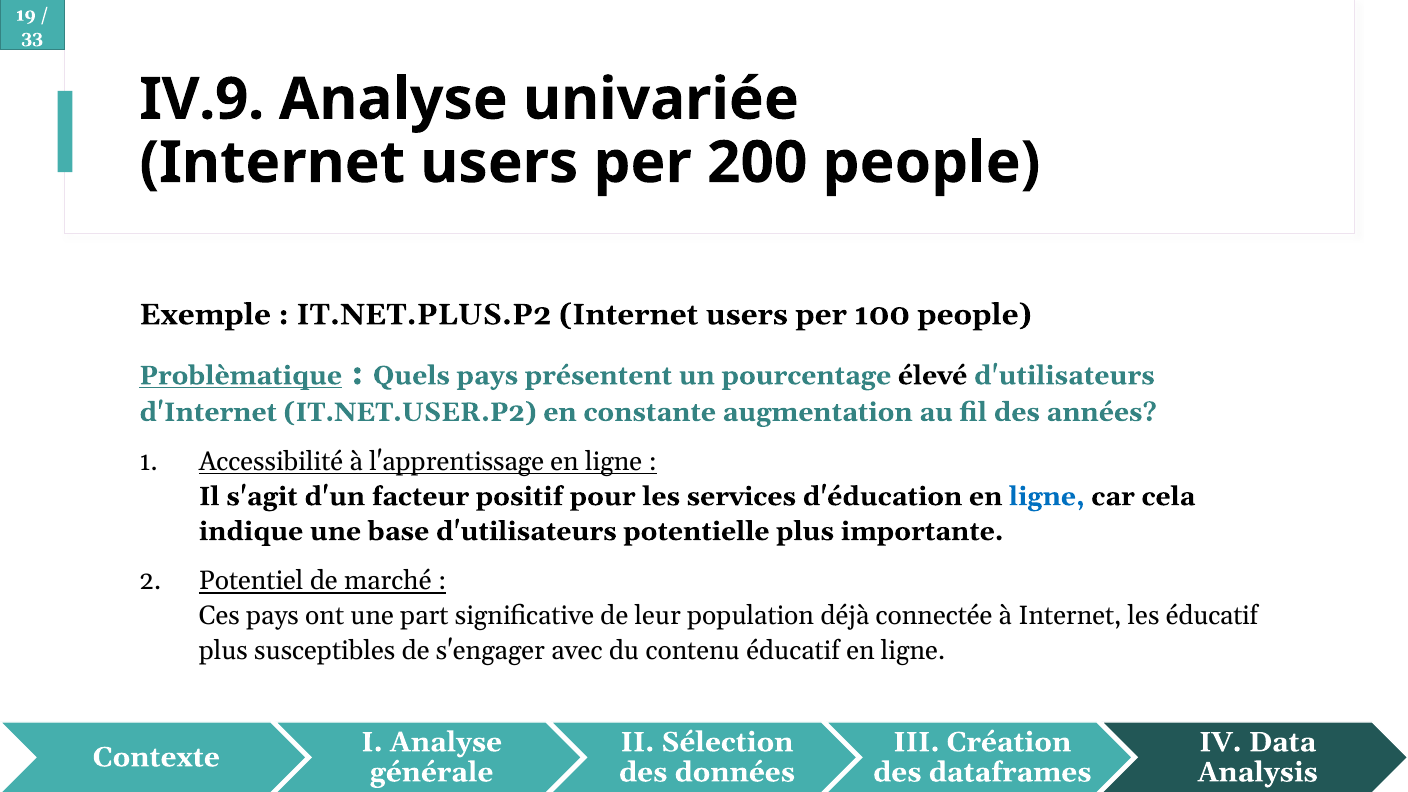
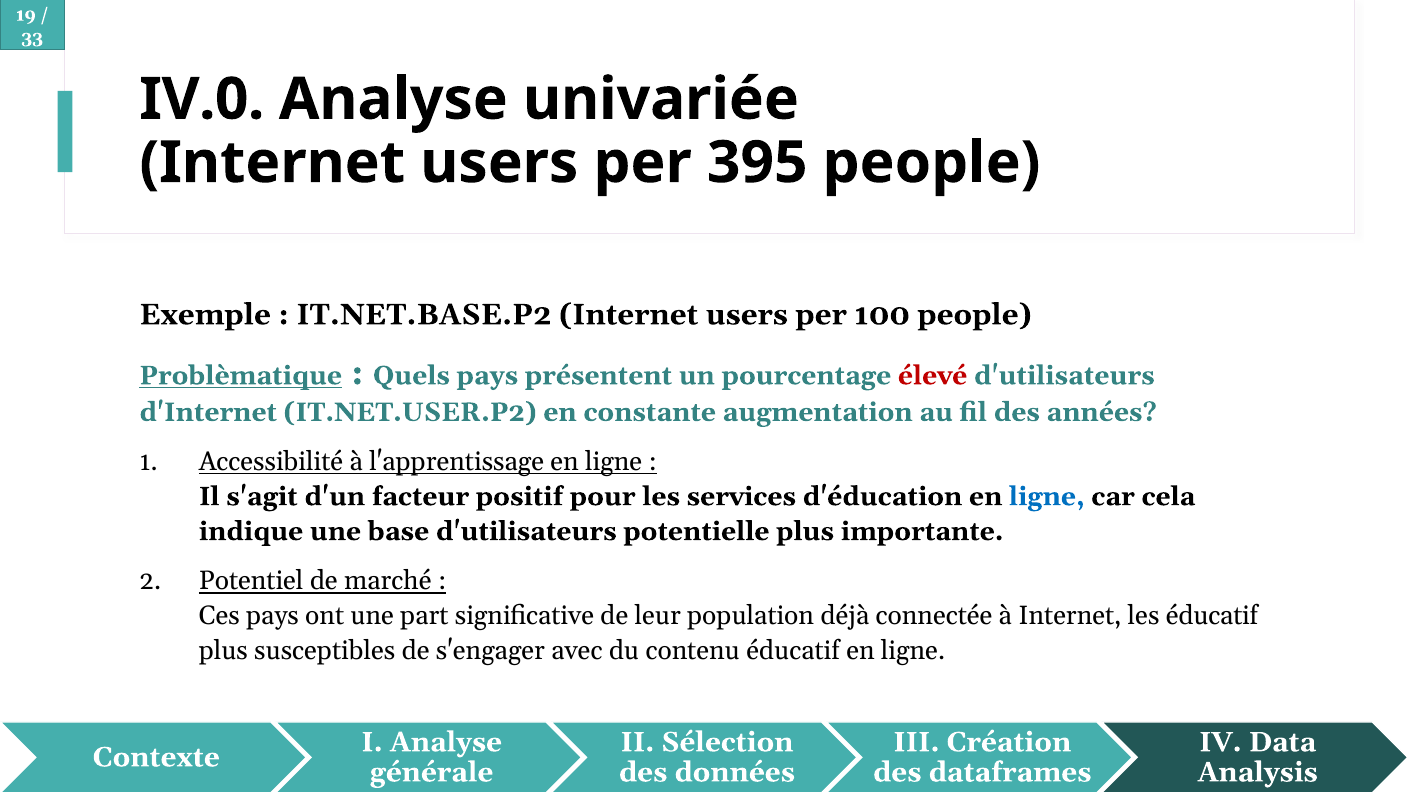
IV.9: IV.9 -> IV.0 (202, 99)
200: 200 -> 395 (757, 163)
IT.NET.PLUS.P2: IT.NET.PLUS.P2 -> IT.NET.BASE.P2 (424, 315)
élevé colour: black -> red (933, 376)
